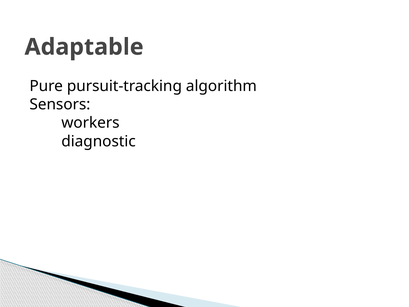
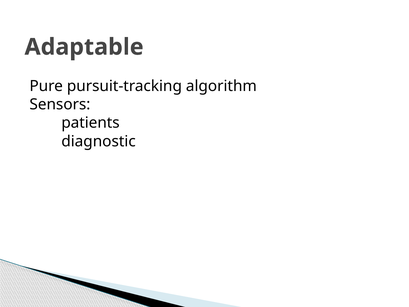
workers: workers -> patients (90, 123)
